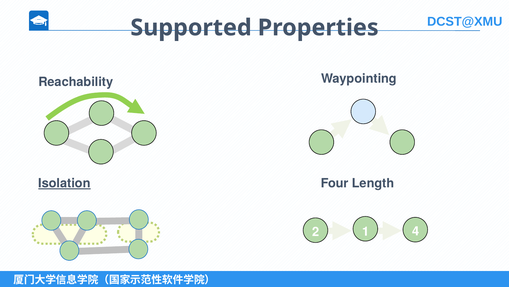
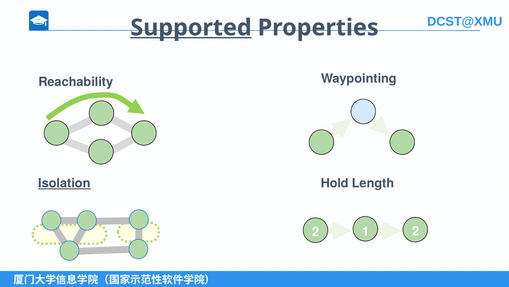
Supported underline: none -> present (191, 28)
Four: Four -> Hold (335, 183)
1 4: 4 -> 2 (416, 231)
